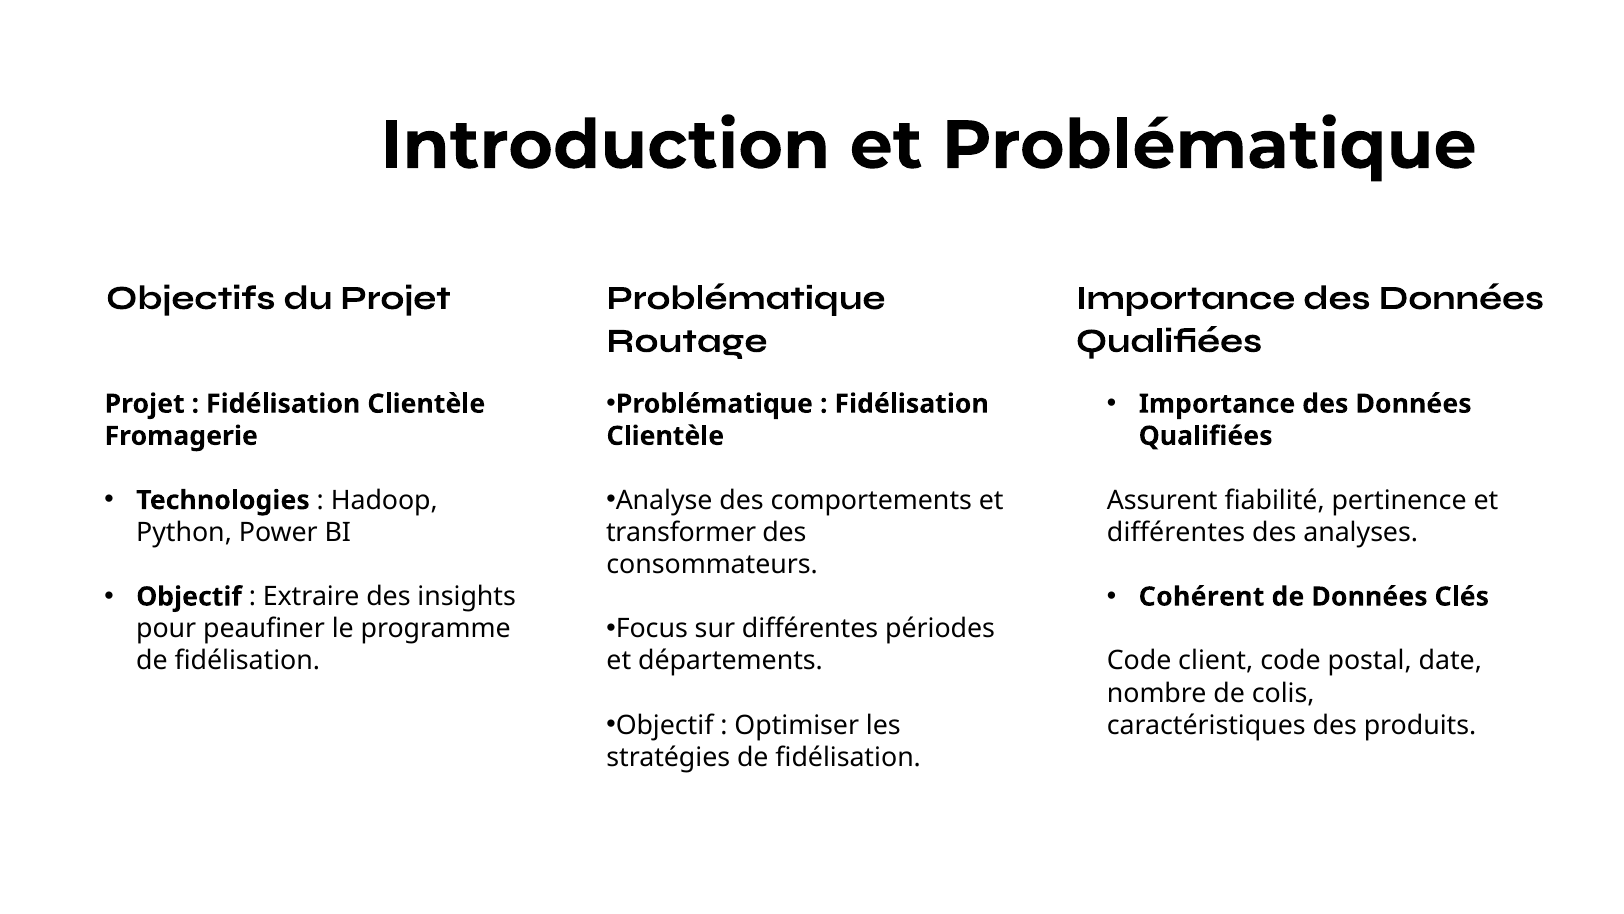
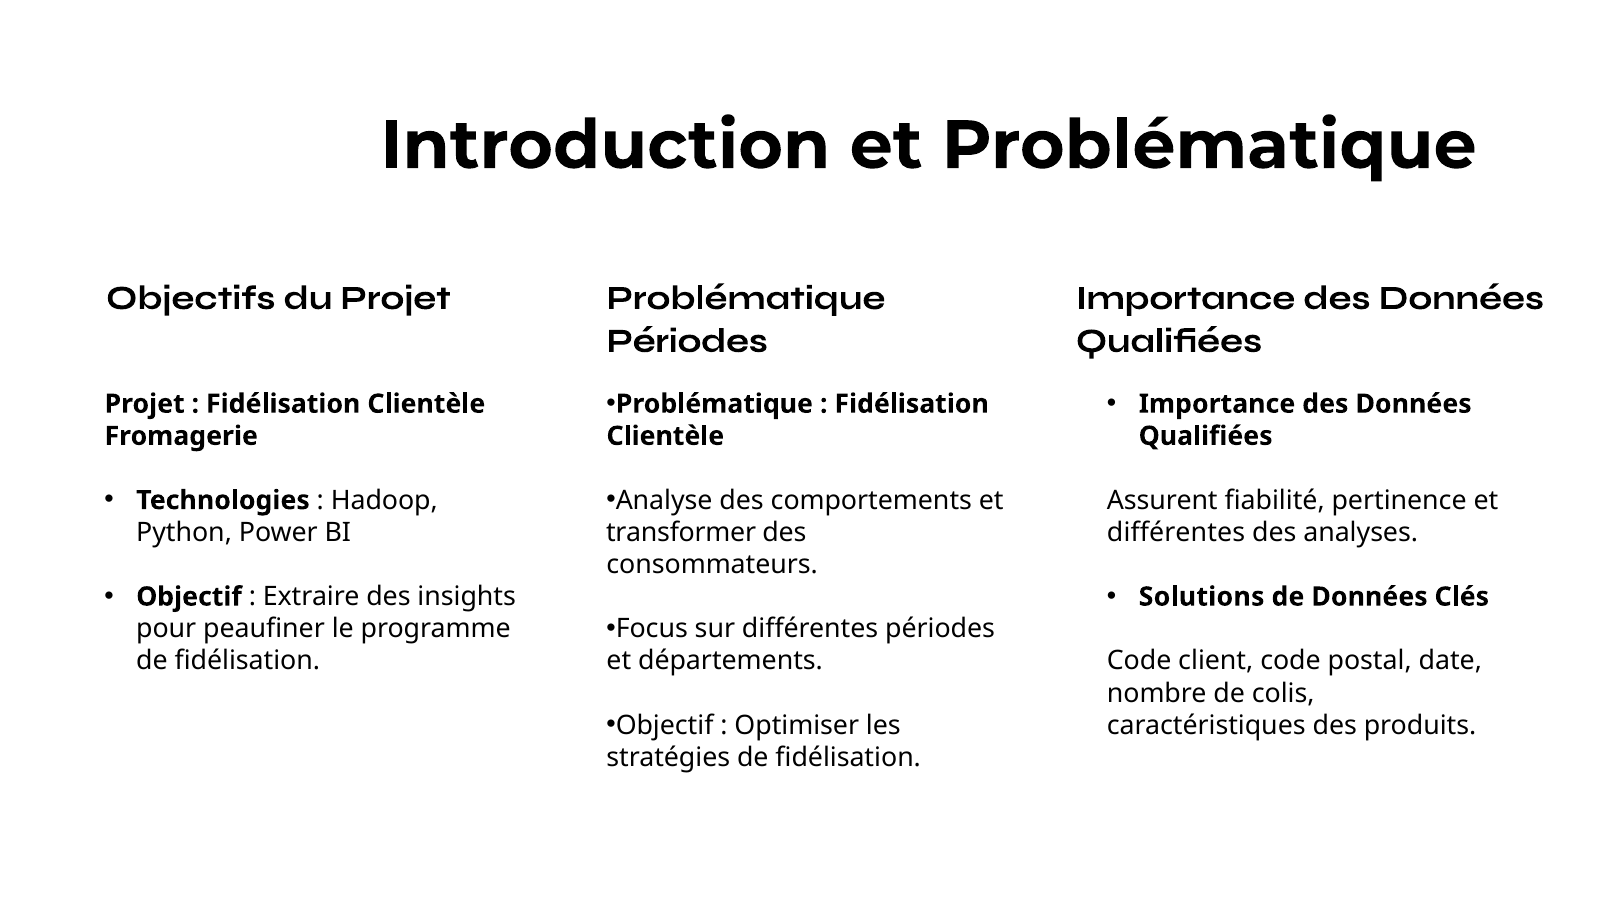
Routage: Routage -> Périodes (687, 340)
Cohérent: Cohérent -> Solutions (1202, 596)
